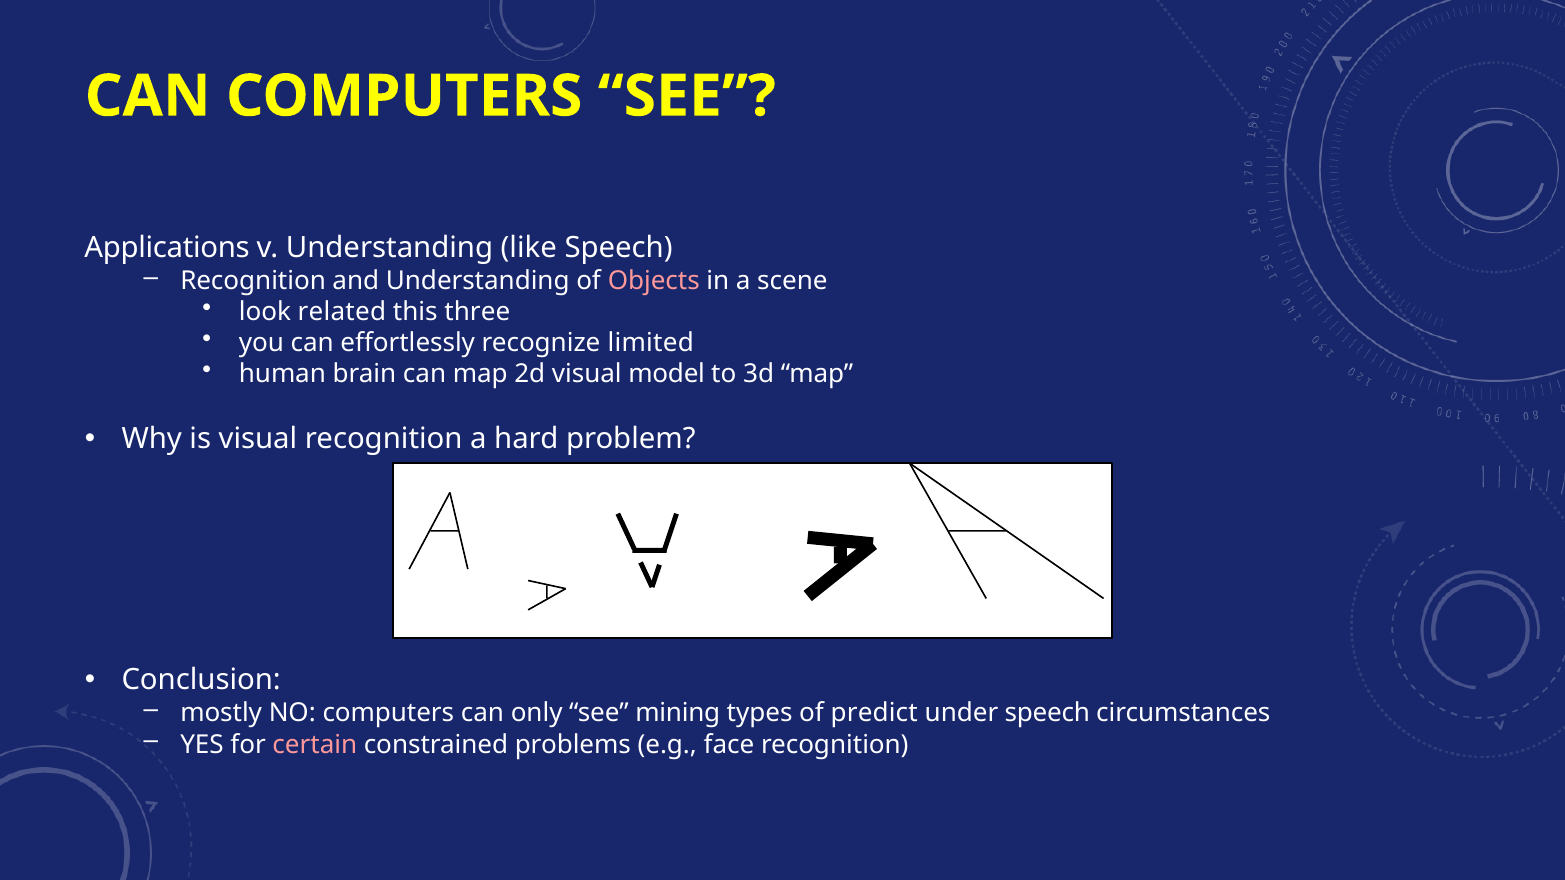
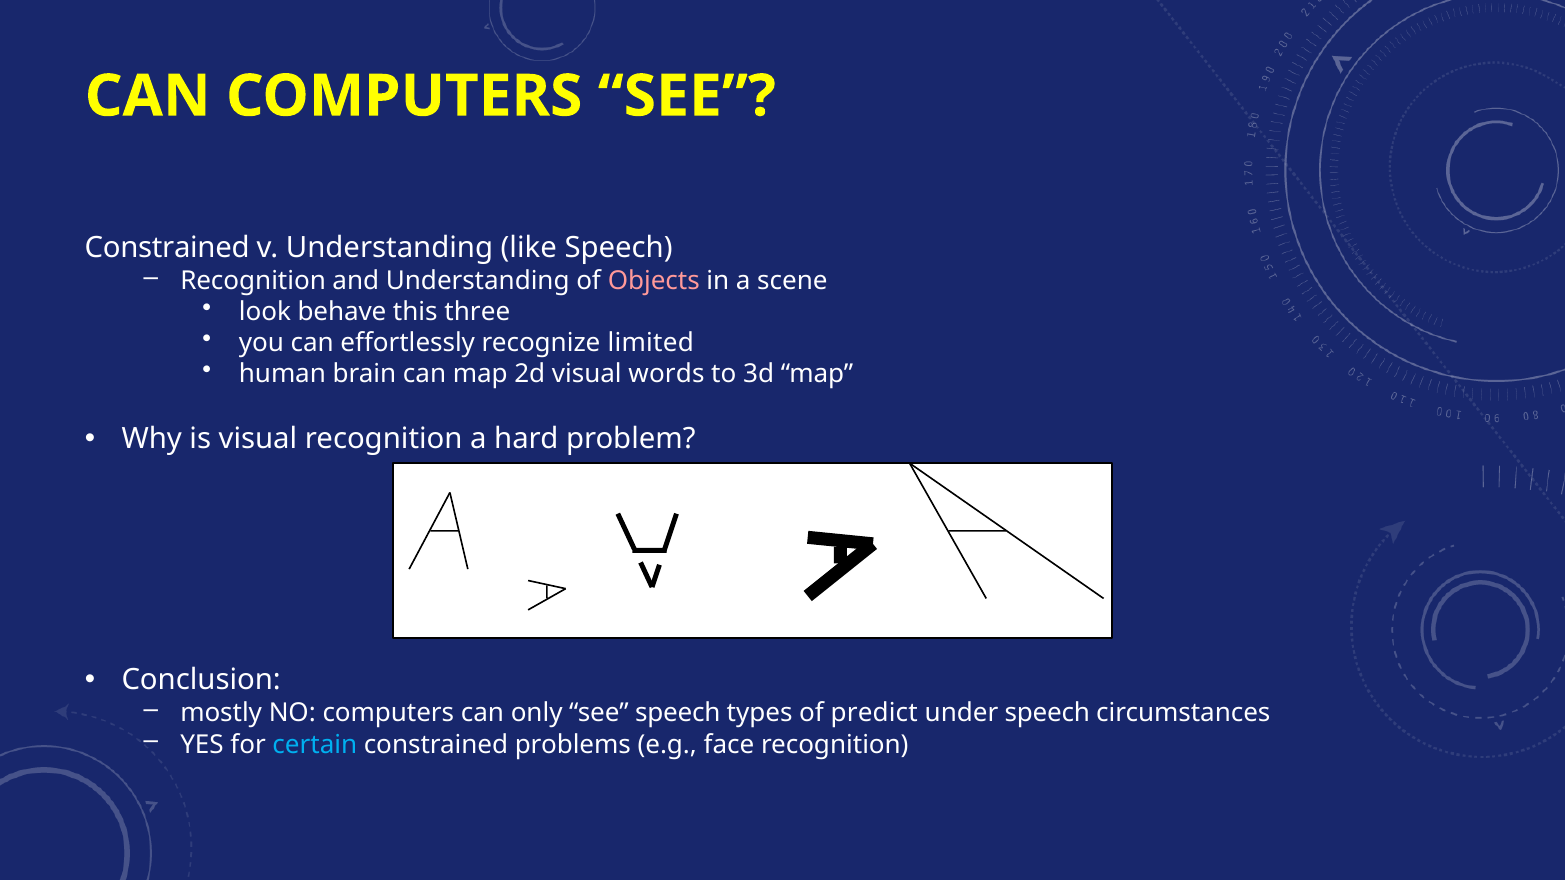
Applications: Applications -> Constrained (167, 248)
related: related -> behave (342, 312)
model: model -> words (666, 374)
see mining: mining -> speech (678, 713)
certain colour: pink -> light blue (315, 745)
